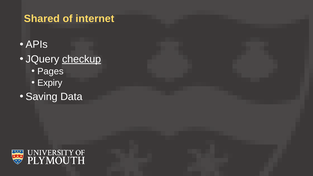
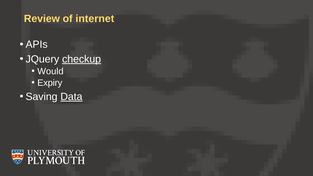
Shared: Shared -> Review (42, 19)
Pages: Pages -> Would (50, 71)
Data underline: none -> present (71, 97)
